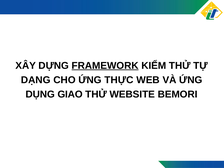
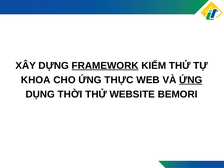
DẠNG: DẠNG -> KHOA (36, 80)
ỨNG underline: none -> present (191, 80)
GIAO: GIAO -> THỜI (70, 94)
